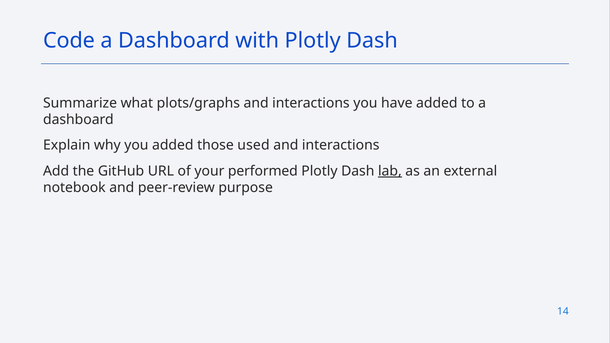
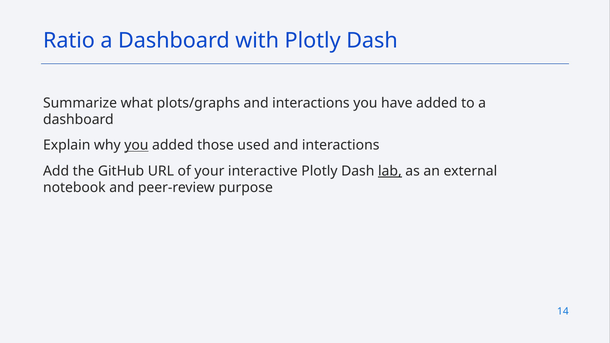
Code: Code -> Ratio (69, 41)
you underline: none -> present (136, 145)
performed: performed -> interactive (263, 171)
